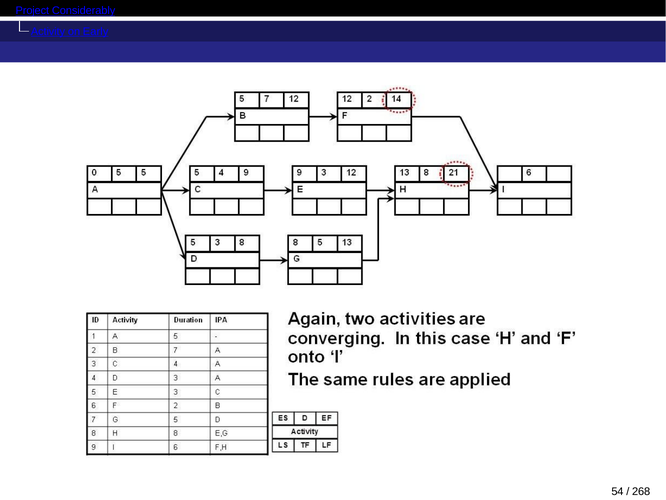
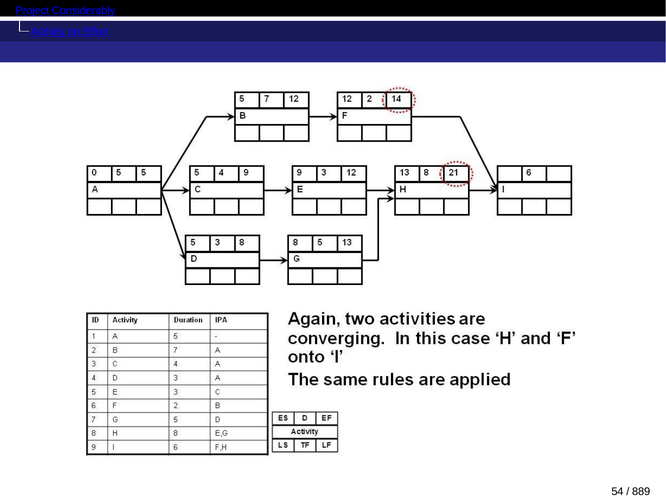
Early: Early -> Effort (96, 31)
268: 268 -> 889 (641, 492)
